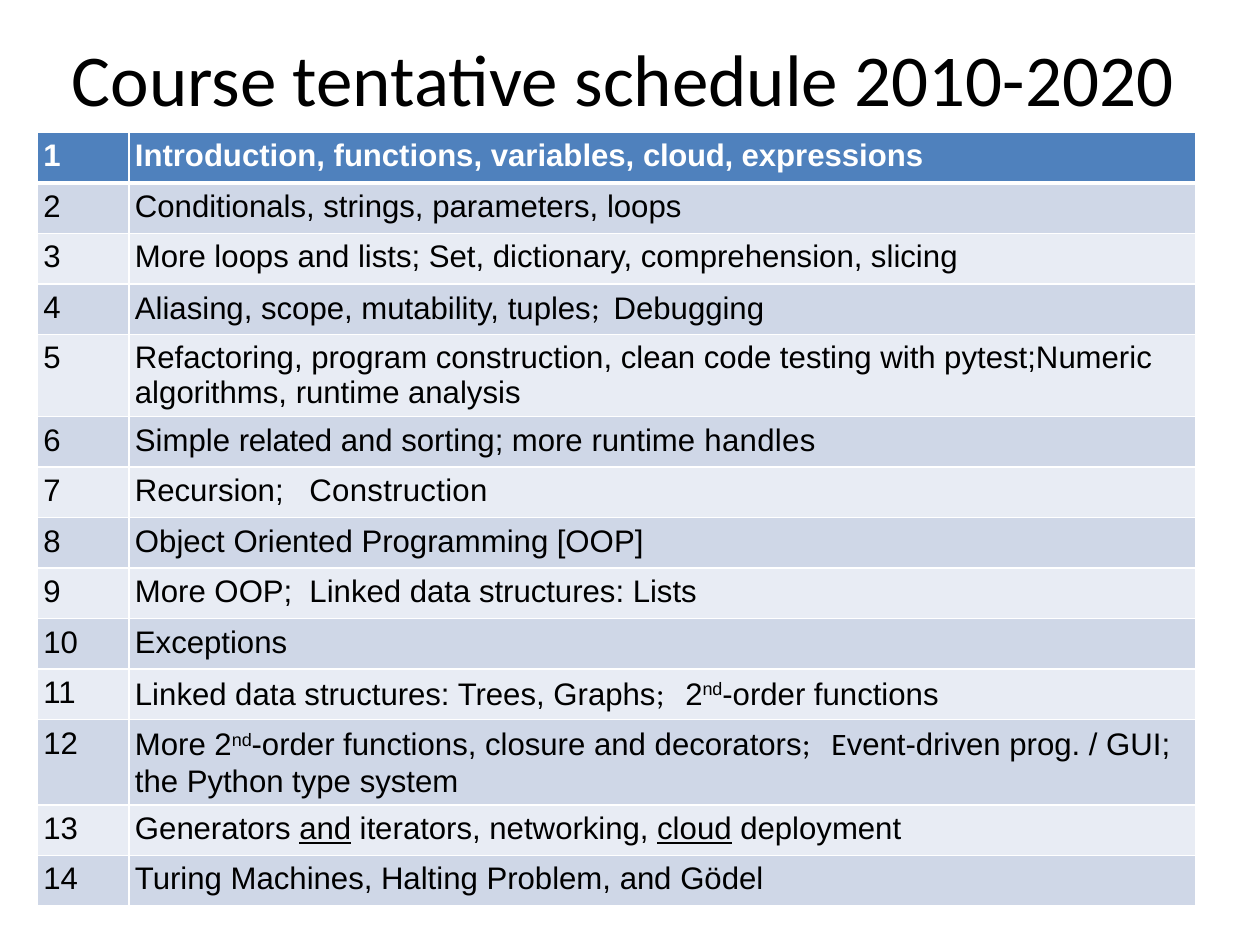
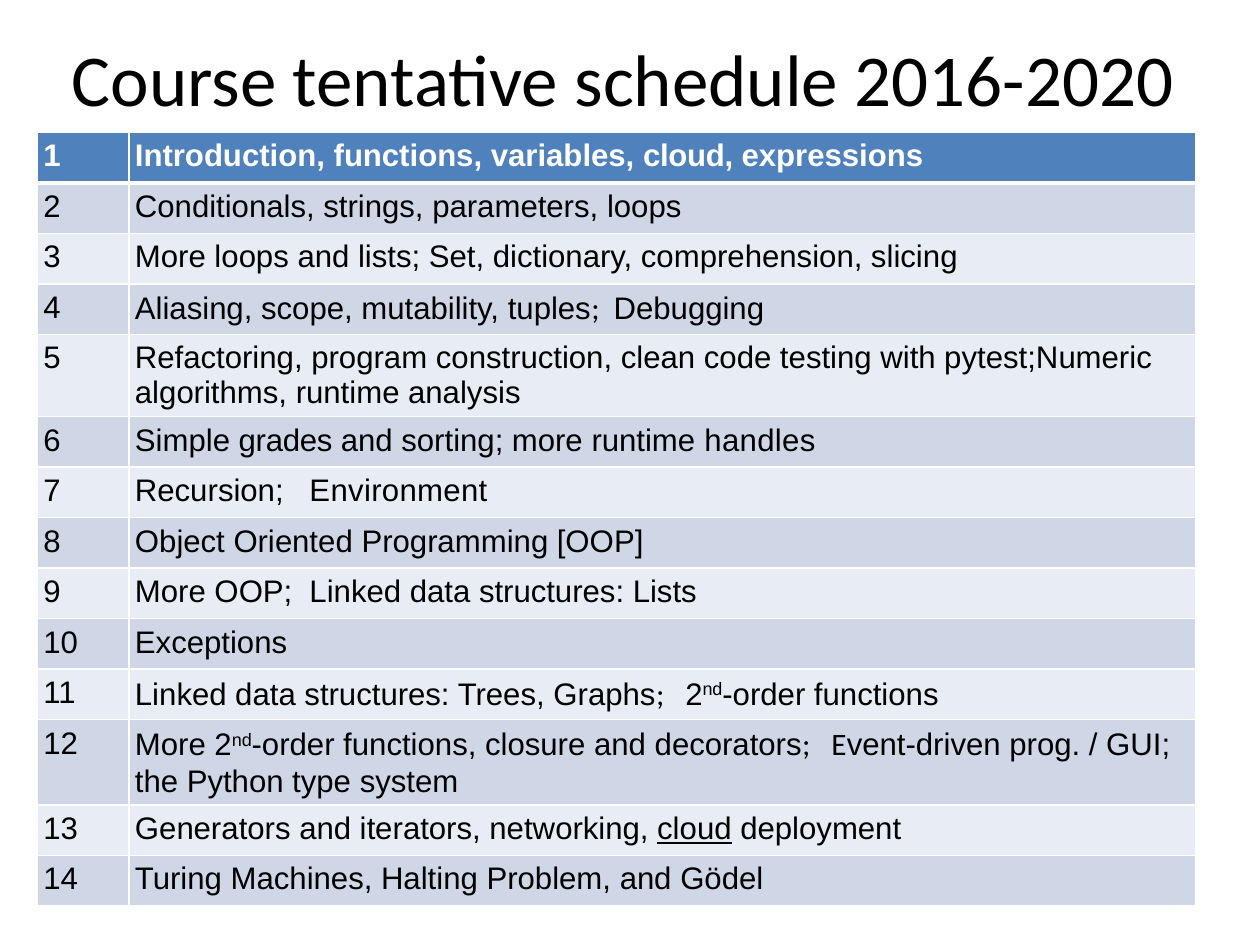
2010-2020: 2010-2020 -> 2016-2020 (1014, 83)
related: related -> grades (286, 441)
Recursion Construction: Construction -> Environment (398, 492)
and underline: present -> none (325, 830)
